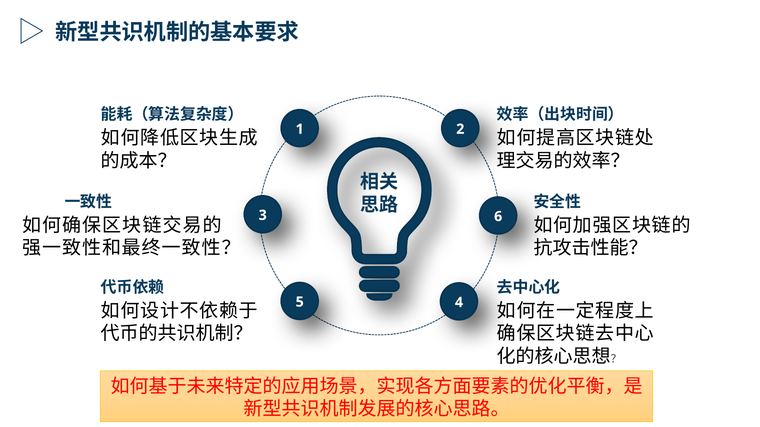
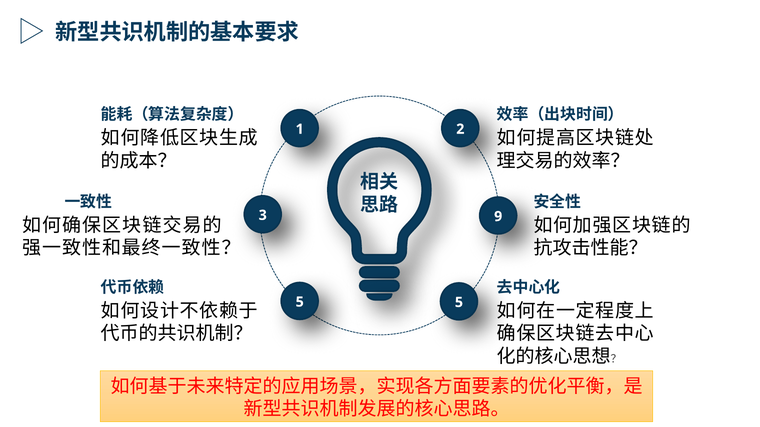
6: 6 -> 9 (498, 217)
5 4: 4 -> 5 (459, 303)
